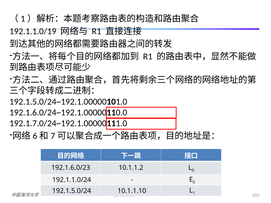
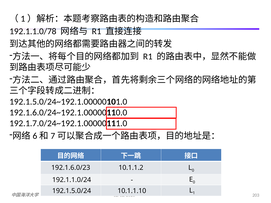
192.1.1.0/19: 192.1.1.0/19 -> 192.1.1.0/78 (33, 31)
